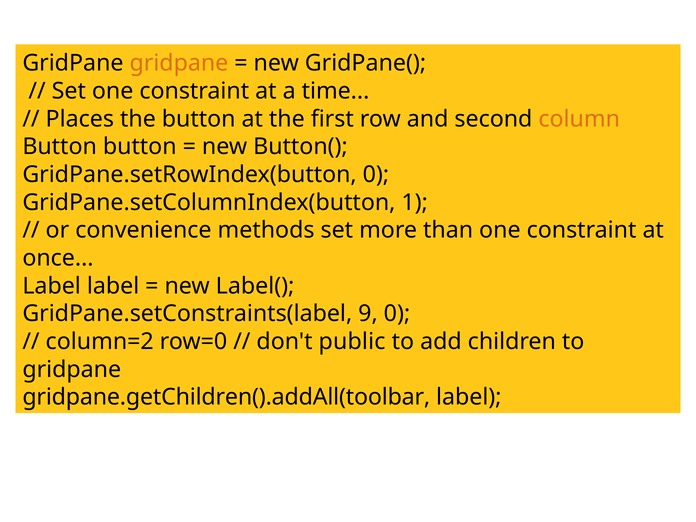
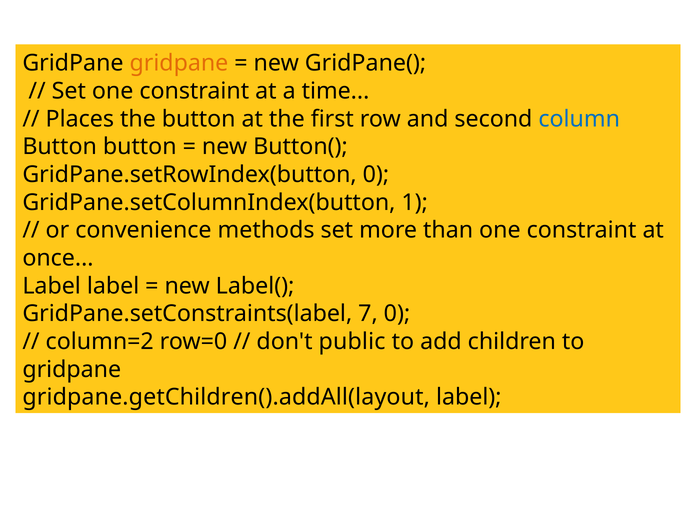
column colour: orange -> blue (579, 119)
9: 9 -> 7 (368, 314)
gridpane.getChildren().addAll(toolbar: gridpane.getChildren().addAll(toolbar -> gridpane.getChildren().addAll(layout (226, 397)
